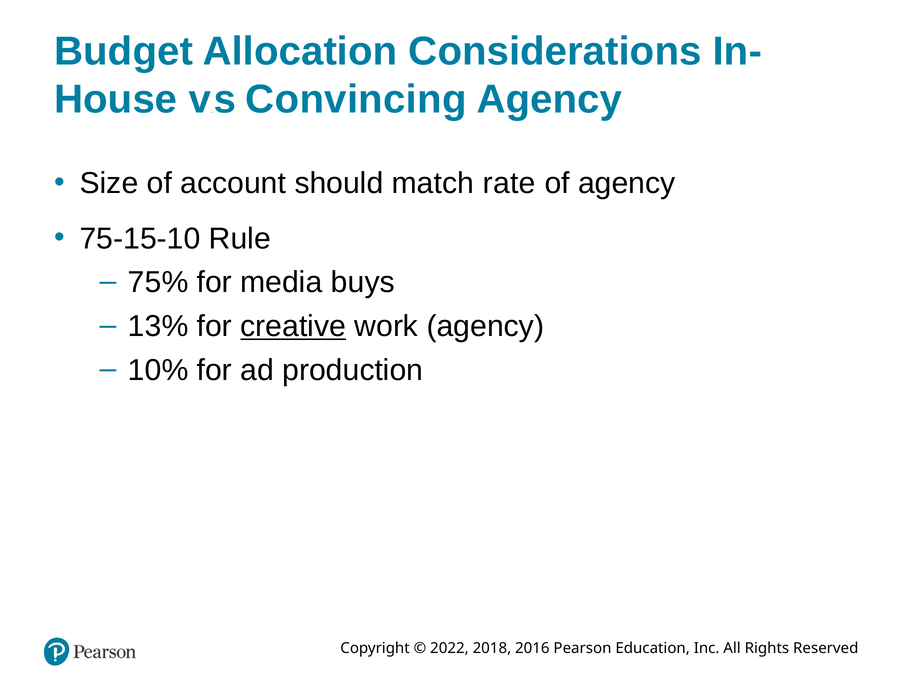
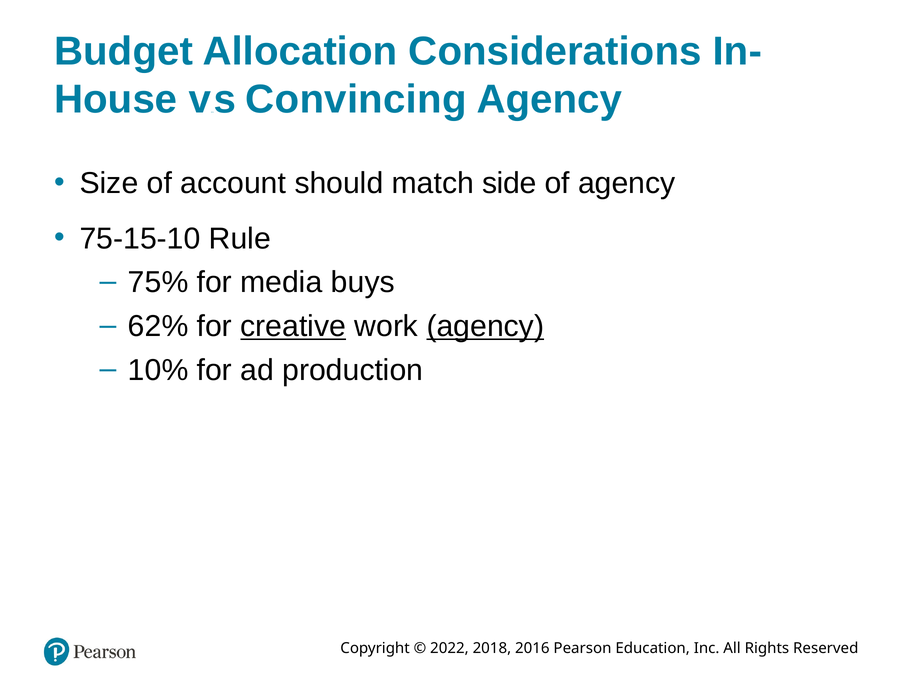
rate: rate -> side (509, 183)
13%: 13% -> 62% (158, 326)
agency underline: none -> present (485, 326)
